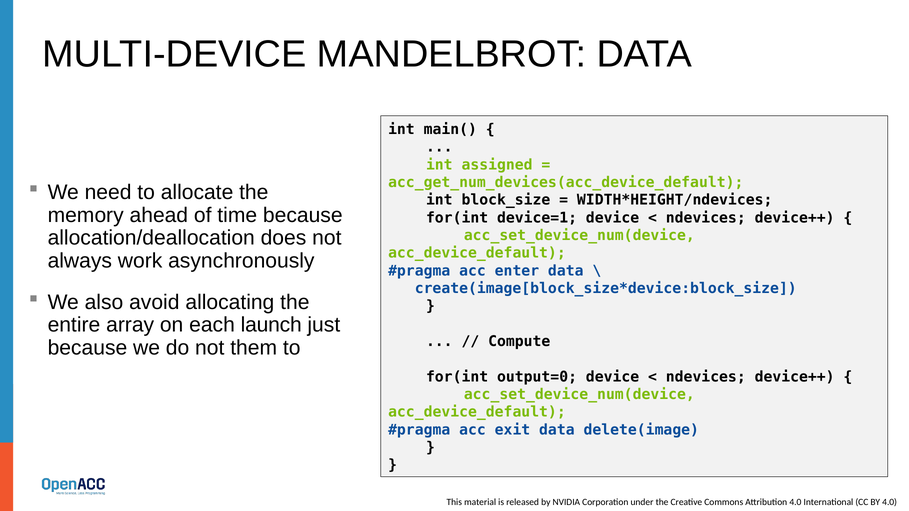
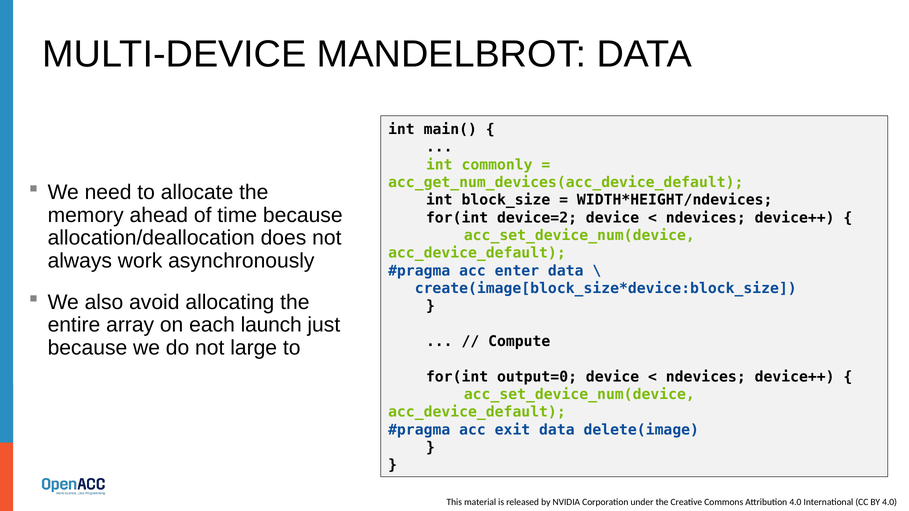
assigned: assigned -> commonly (497, 165)
device=1: device=1 -> device=2 (537, 218)
them: them -> large (254, 348)
